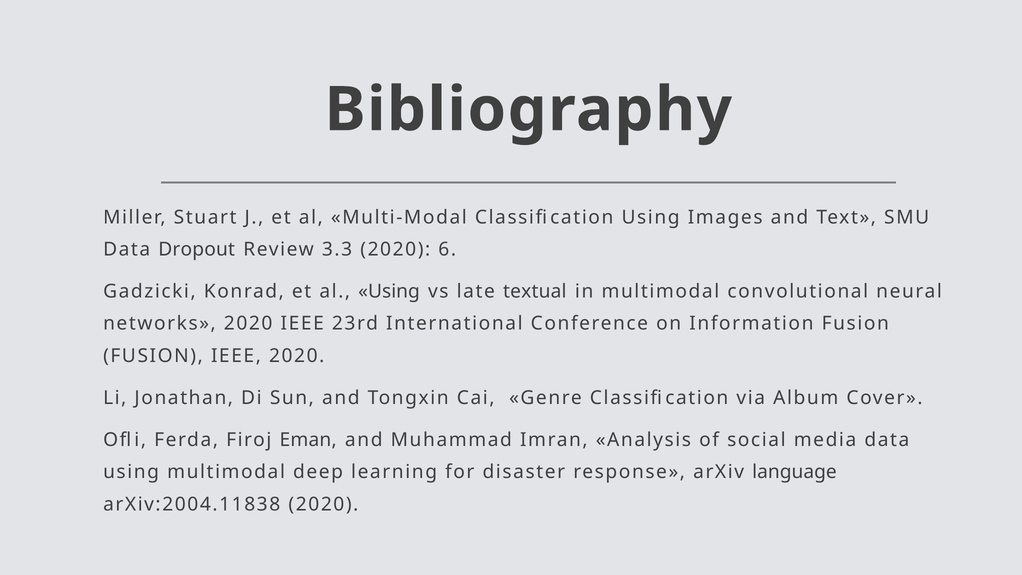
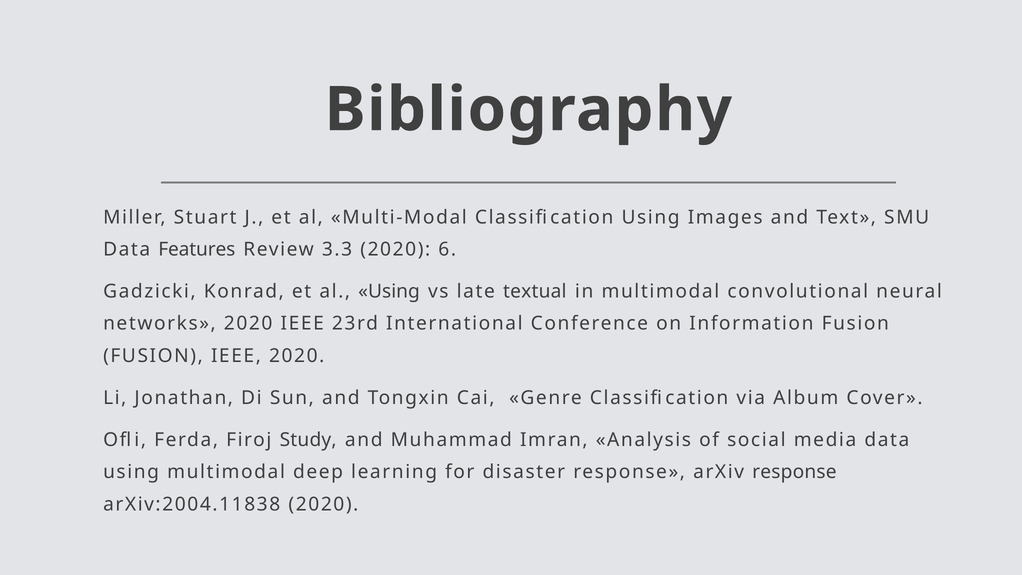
Dropout: Dropout -> Features (197, 249)
Eman: Eman -> Study (308, 440)
arXiv language: language -> response (794, 472)
